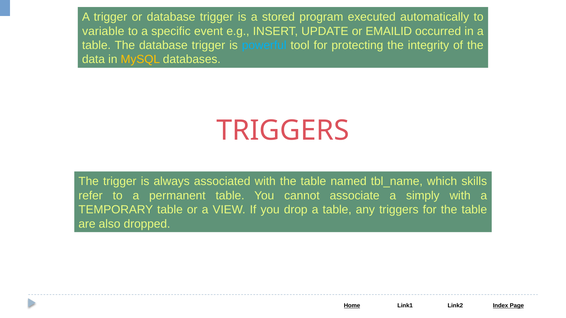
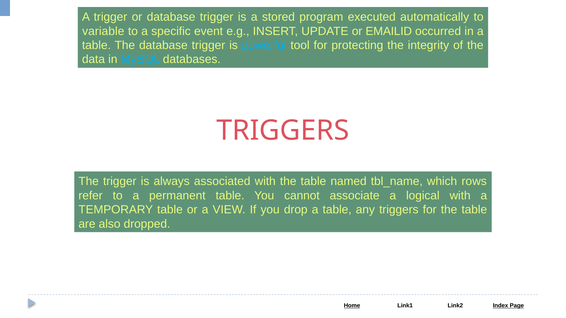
MySQL colour: yellow -> light blue (140, 60)
skills: skills -> rows (474, 182)
simply: simply -> logical (423, 196)
